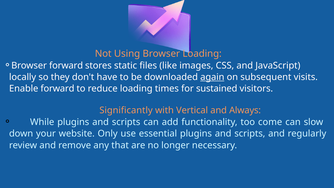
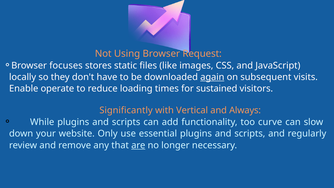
Browser Loading: Loading -> Request (202, 54)
Browser forward: forward -> focuses (66, 65)
Enable forward: forward -> operate (57, 89)
come: come -> curve (270, 122)
are underline: none -> present (138, 145)
